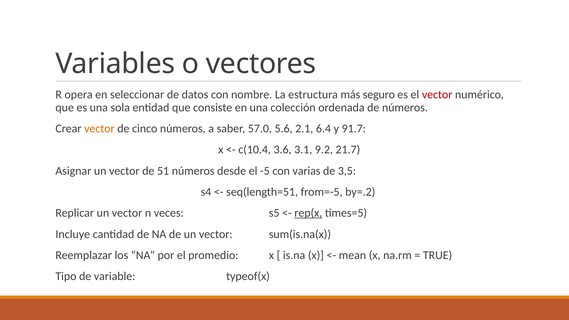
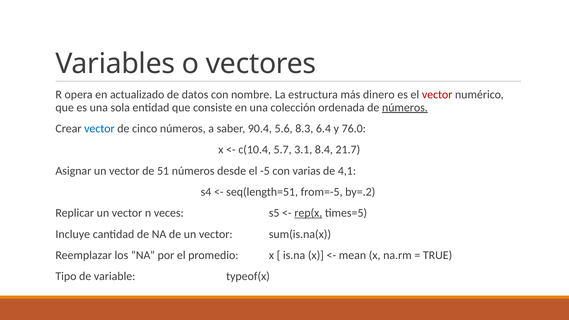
seleccionar: seleccionar -> actualizado (137, 95)
seguro: seguro -> dinero (379, 95)
números underline: none -> present (405, 107)
vector colour: orange -> blue (99, 129)
57.0: 57.0 -> 90.4 (260, 129)
2.1: 2.1 -> 8.3 (304, 129)
91.7: 91.7 -> 76.0 (354, 129)
3.6: 3.6 -> 5.7 (283, 150)
9.2: 9.2 -> 8.4 (324, 150)
3,5: 3,5 -> 4,1 (347, 171)
